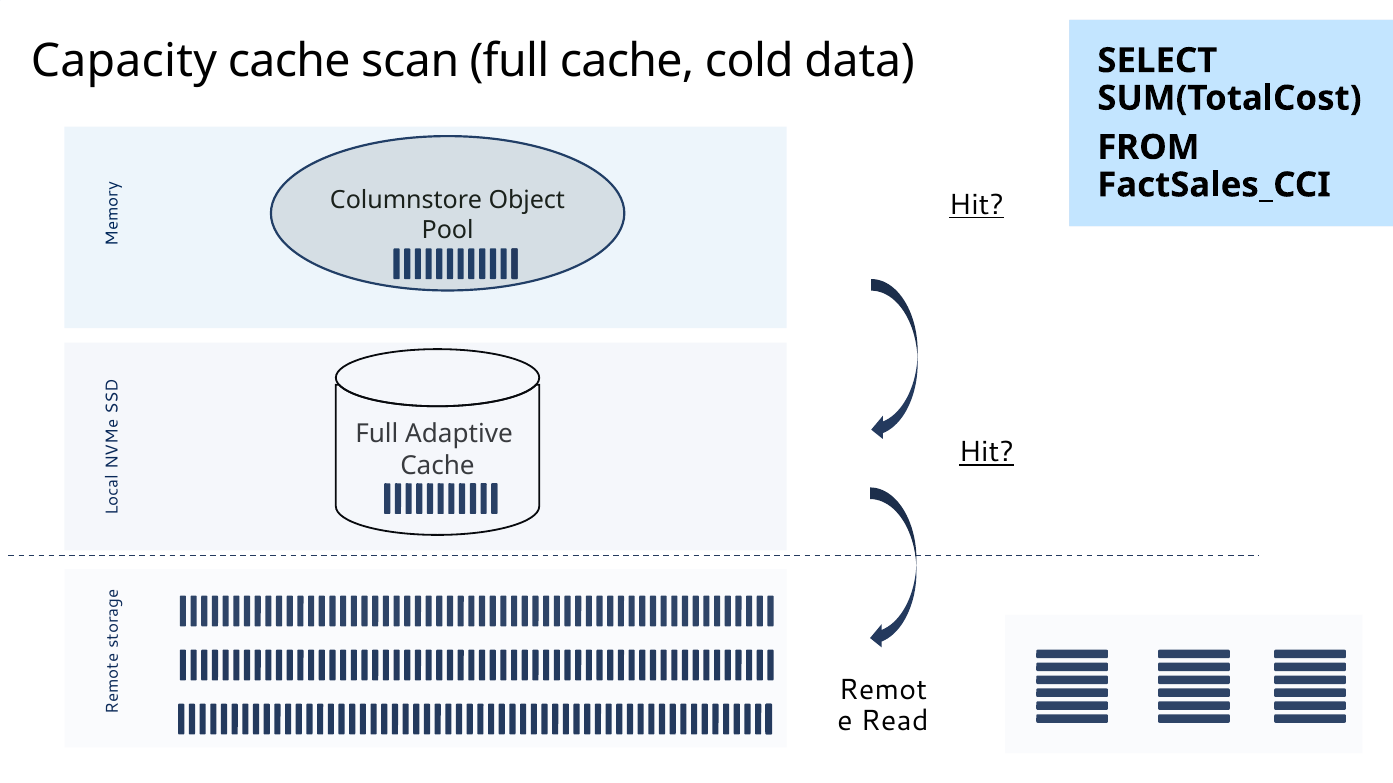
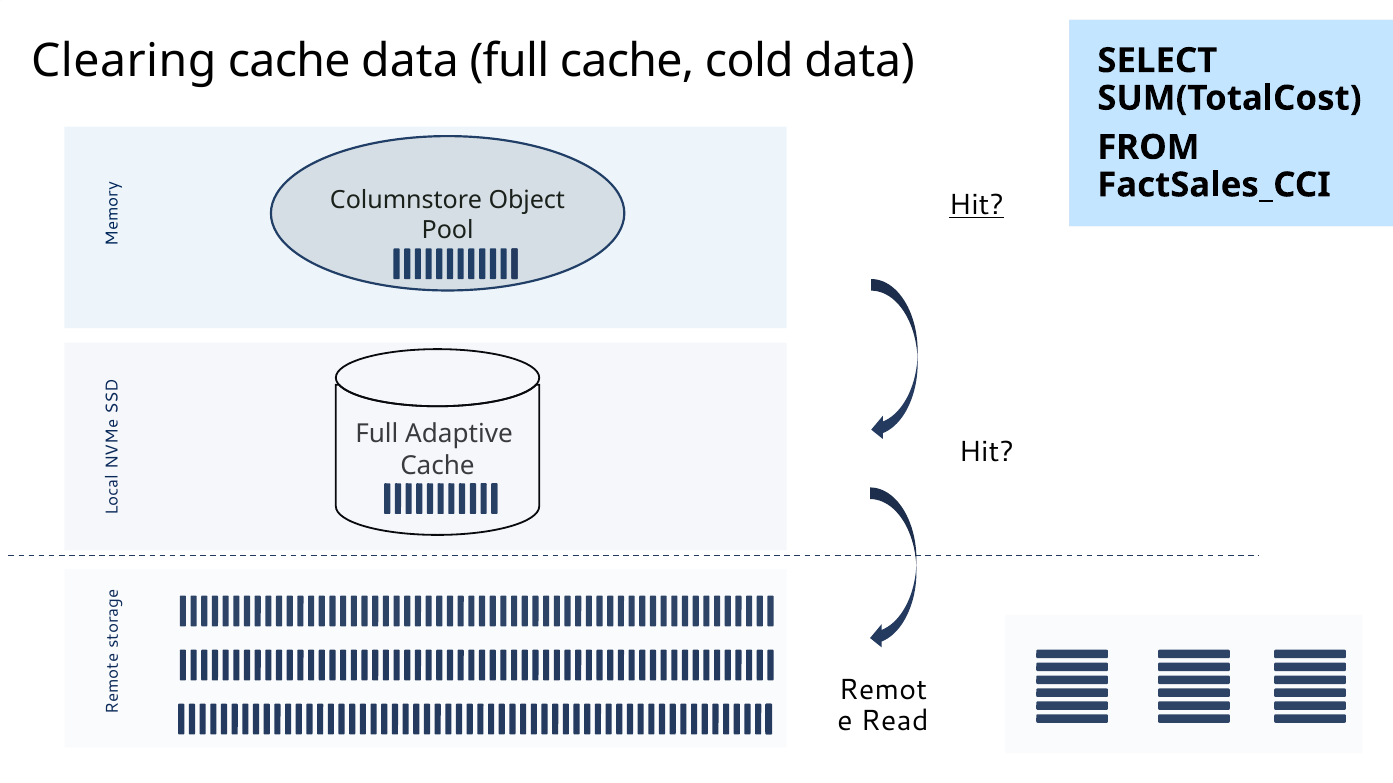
Capacity: Capacity -> Clearing (124, 61)
cache scan: scan -> data (410, 61)
Hit underline: present -> none (986, 453)
